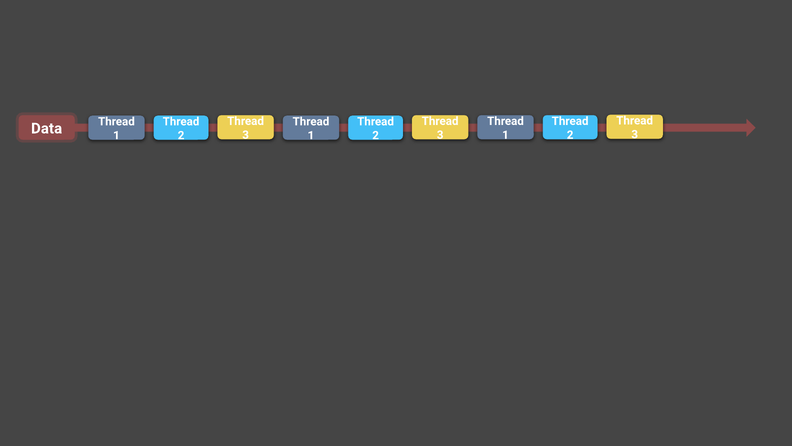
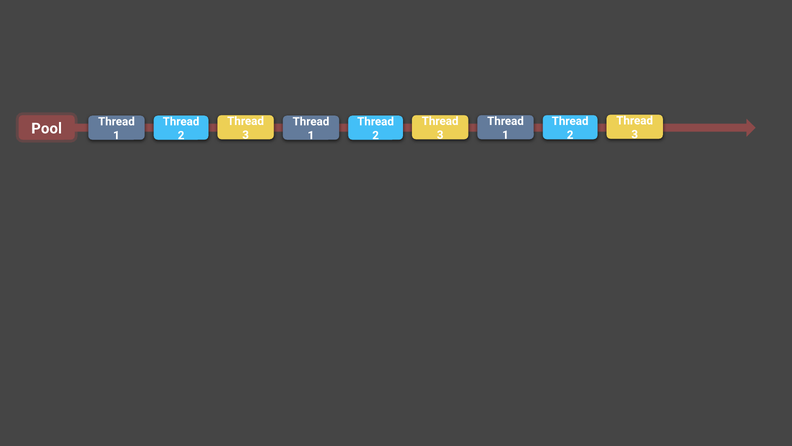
Data: Data -> Pool (47, 128)
